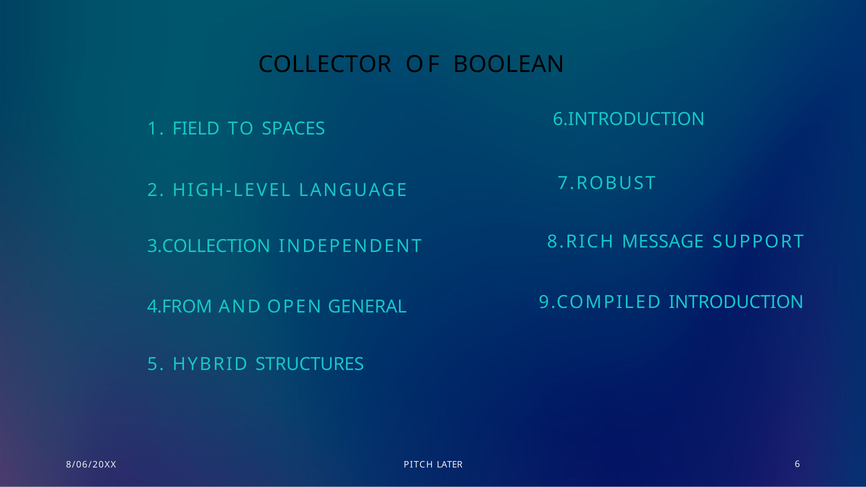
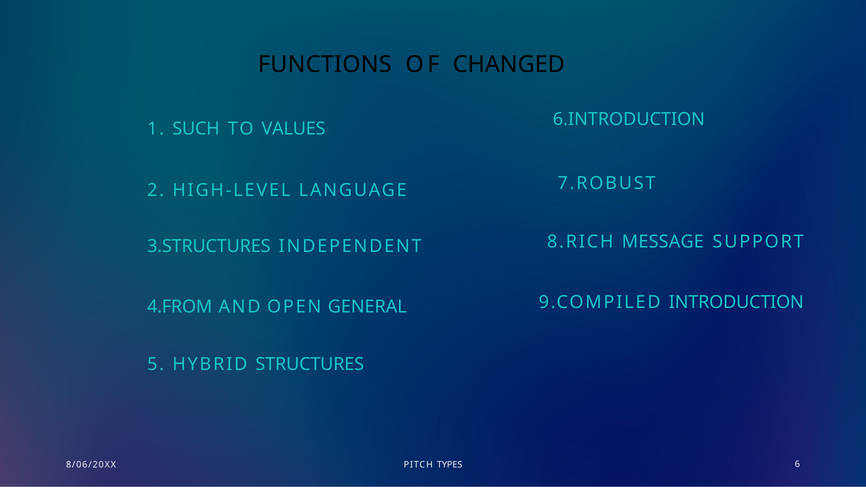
COLLECTOR: COLLECTOR -> FUNCTIONS (325, 64)
BOOLEAN: BOOLEAN -> CHANGED (509, 64)
FIELD: FIELD -> SUCH (196, 129)
SPACES: SPACES -> VALUES (294, 129)
3.COLLECTION: 3.COLLECTION -> 3.STRUCTURES (209, 246)
LATER: LATER -> TYPES (450, 465)
